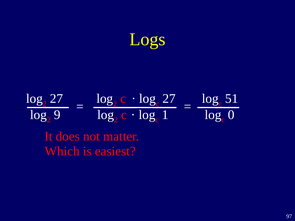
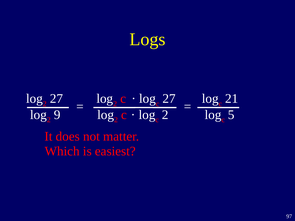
51: 51 -> 21 (232, 99)
c 1: 1 -> 2 (165, 115)
0: 0 -> 5 (231, 115)
